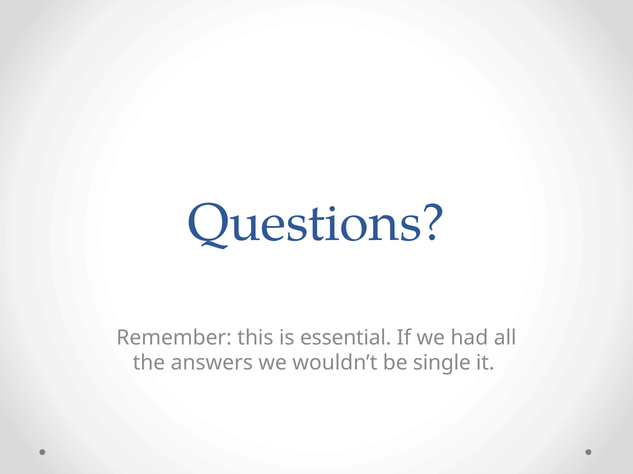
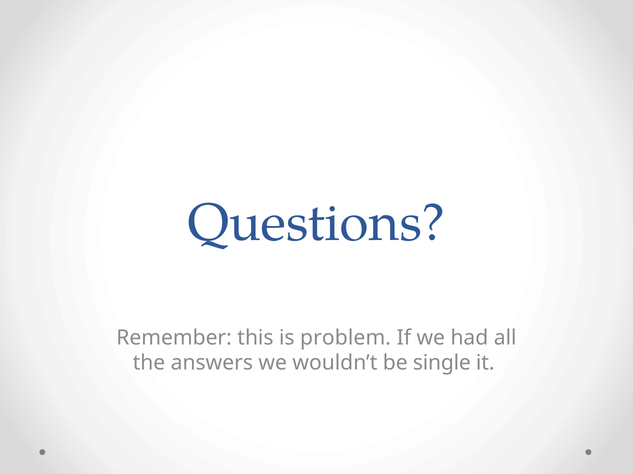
essential: essential -> problem (346, 338)
